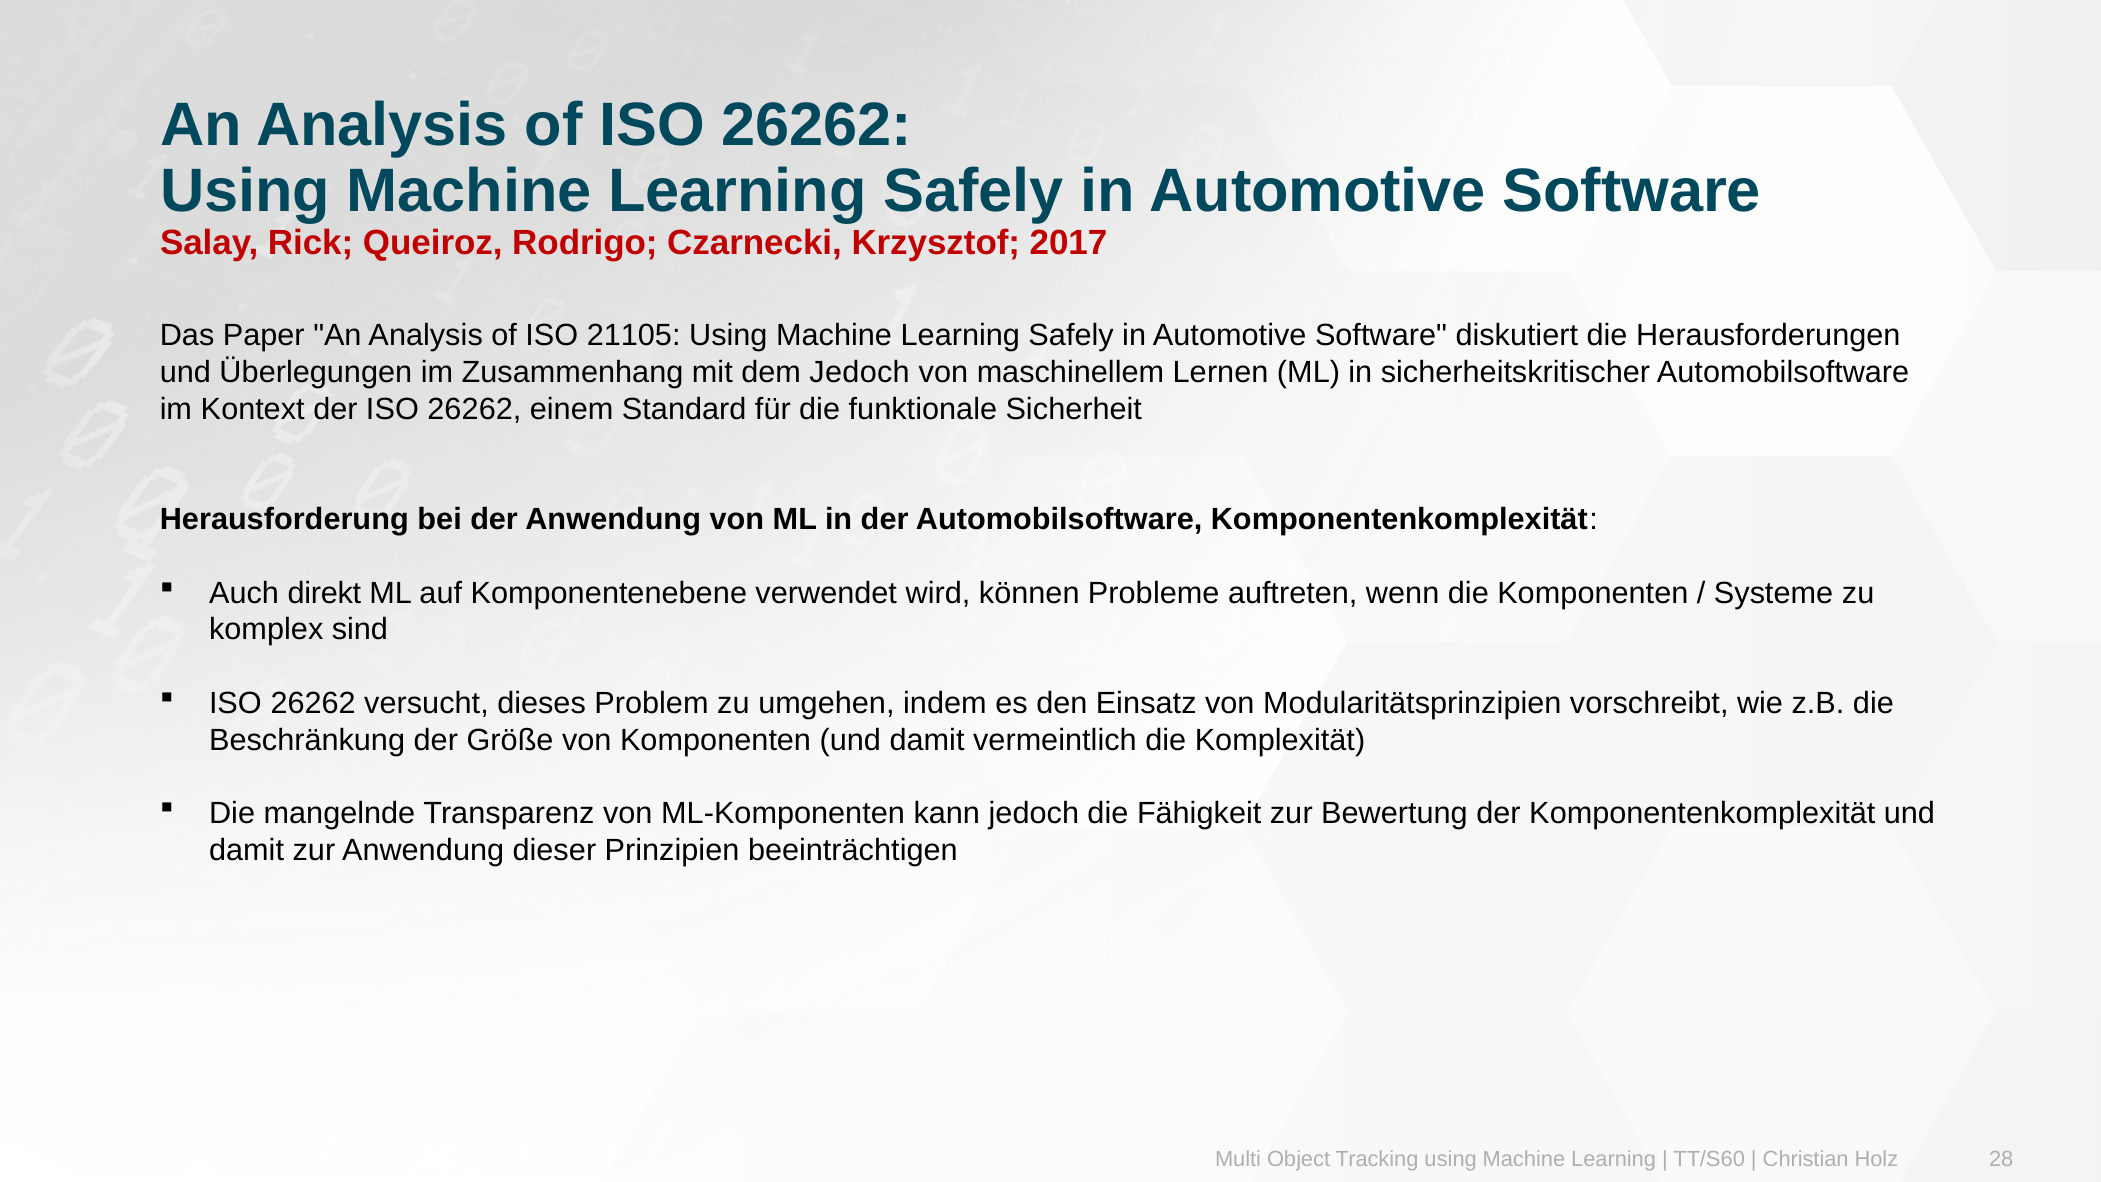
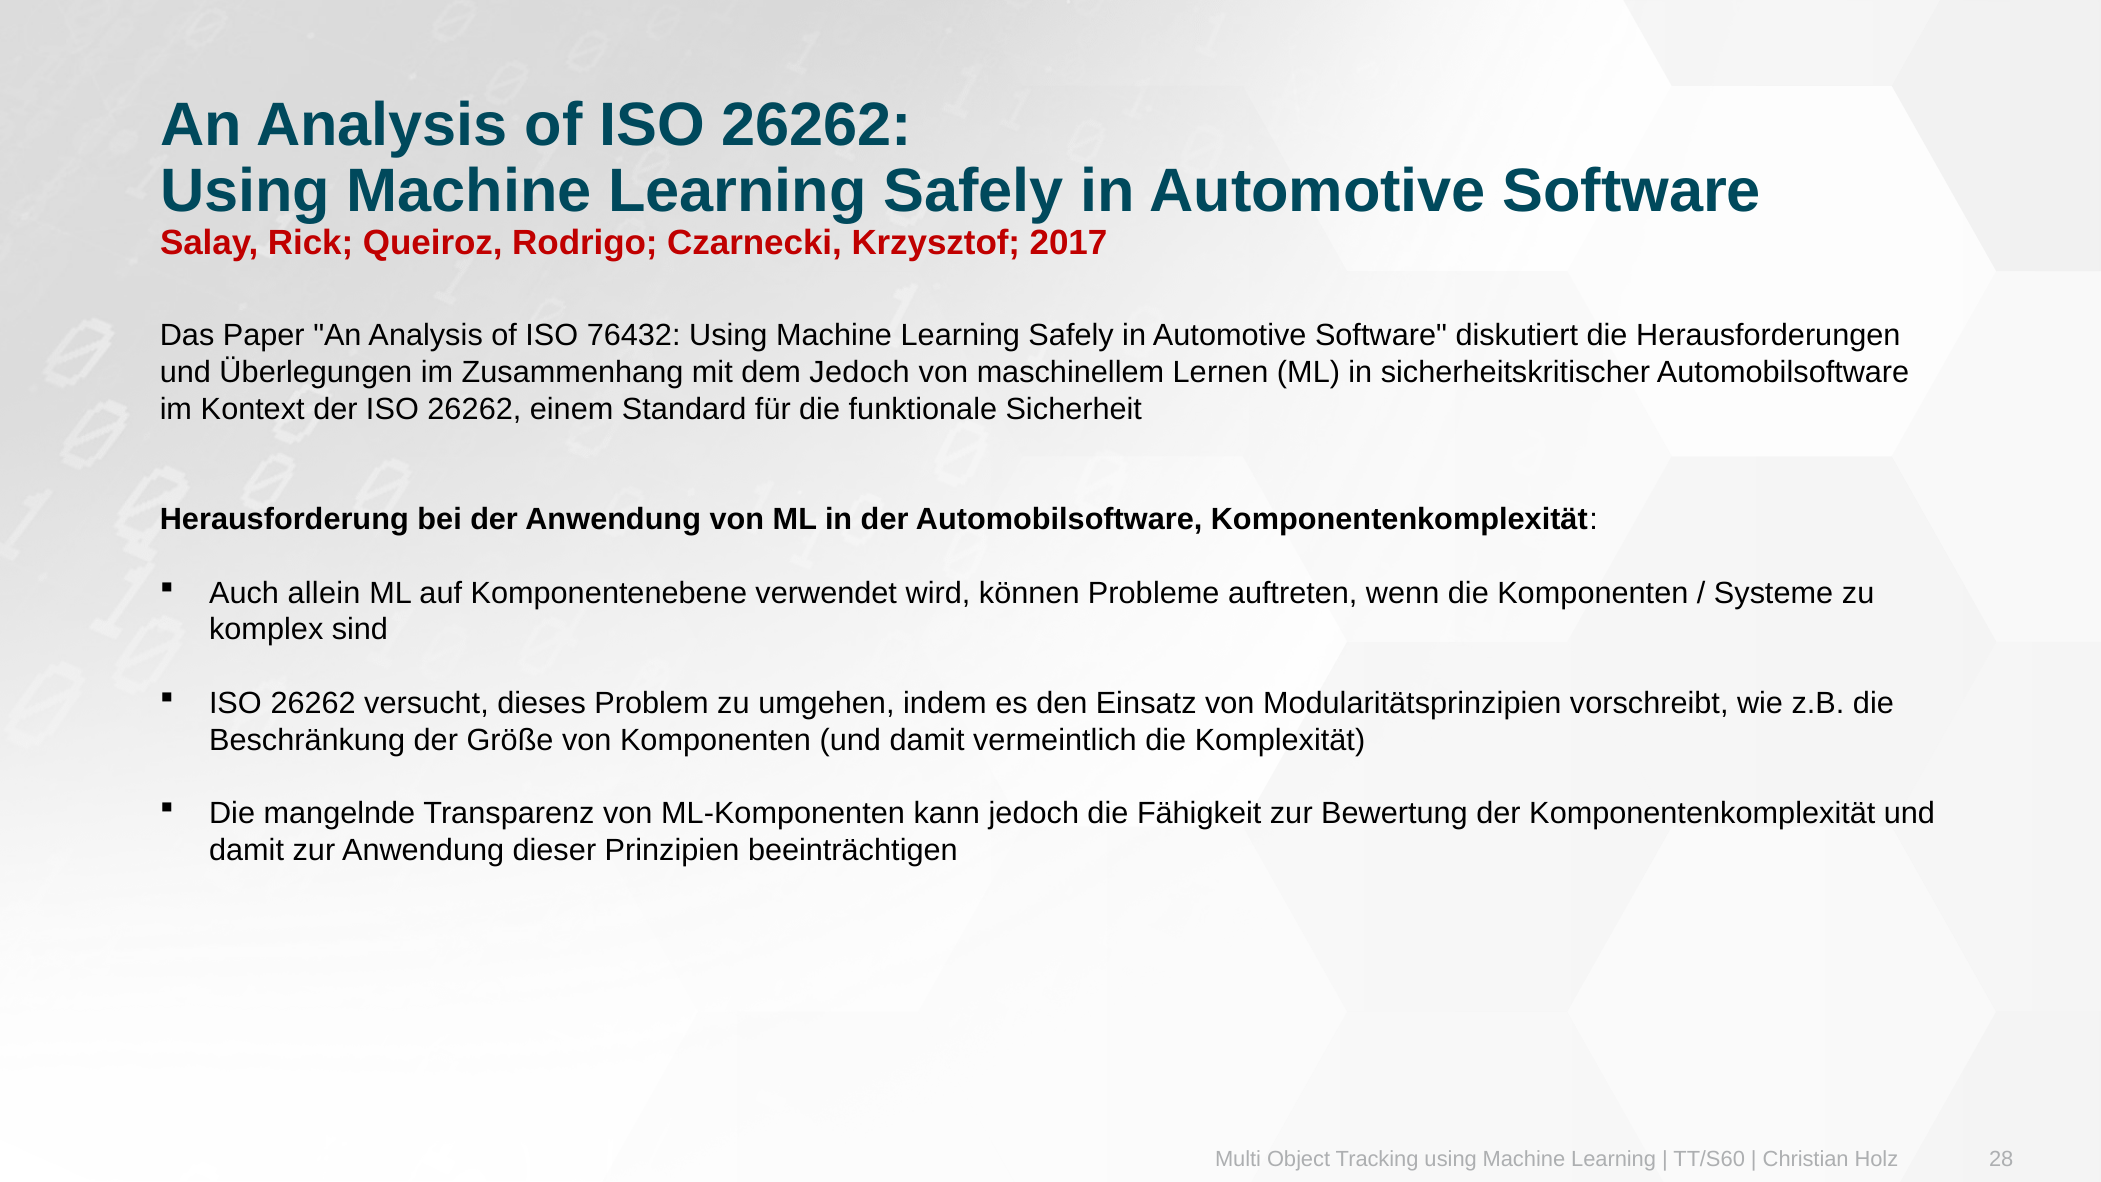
21105: 21105 -> 76432 (634, 335)
direkt: direkt -> allein (324, 593)
